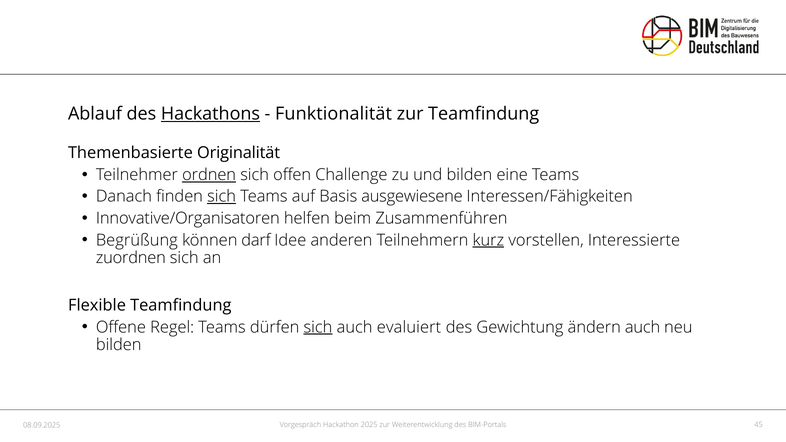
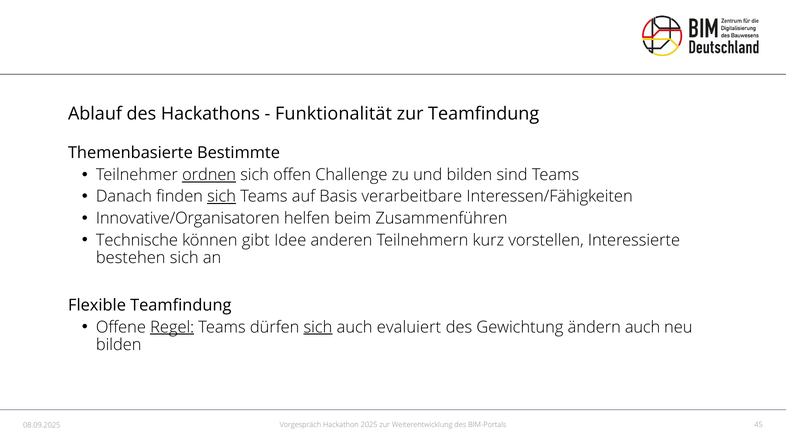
Hackathons underline: present -> none (210, 114)
Originalität: Originalität -> Bestimmte (239, 153)
eine: eine -> sind (512, 175)
ausgewiesene: ausgewiesene -> verarbeitbare (412, 197)
Begrüßung: Begrüßung -> Technische (137, 240)
darf: darf -> gibt (256, 240)
kurz underline: present -> none (488, 240)
zuordnen: zuordnen -> bestehen (131, 258)
Regel underline: none -> present (172, 327)
